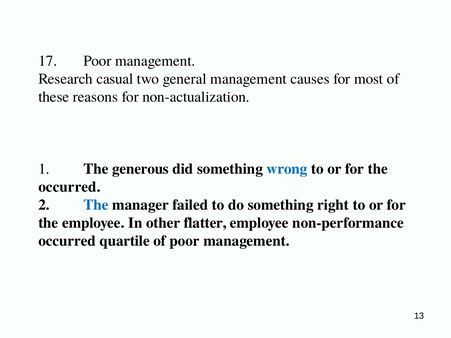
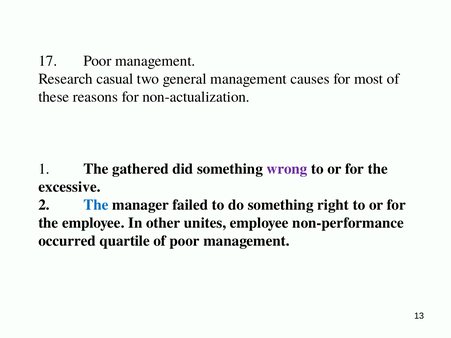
generous: generous -> gathered (140, 169)
wrong colour: blue -> purple (287, 169)
occurred: occurred -> excessive (69, 187)
flatter: flatter -> unites (205, 223)
